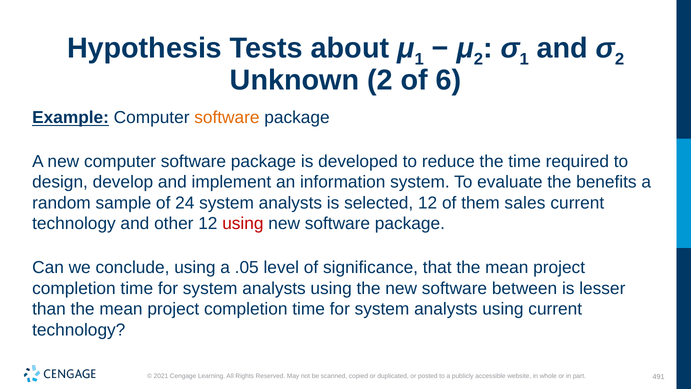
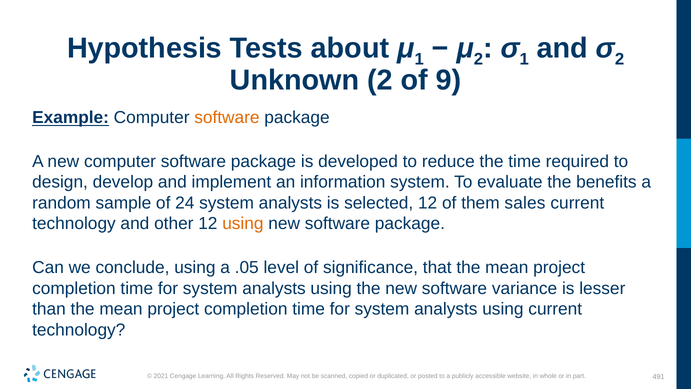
6: 6 -> 9 (449, 80)
using colour: red -> orange (243, 224)
between: between -> variance (525, 288)
